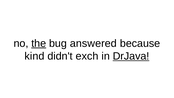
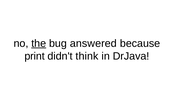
kind: kind -> print (35, 56)
exch: exch -> think (87, 56)
DrJava underline: present -> none (131, 56)
